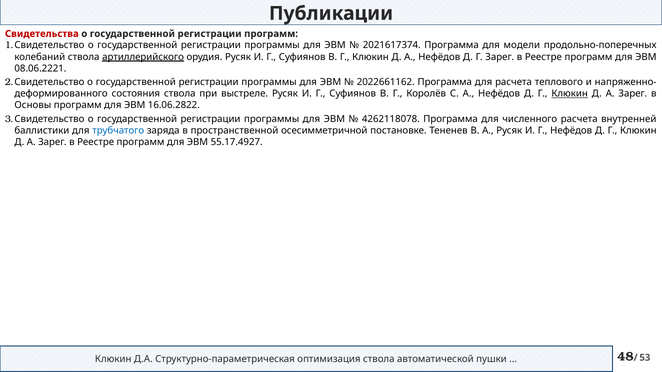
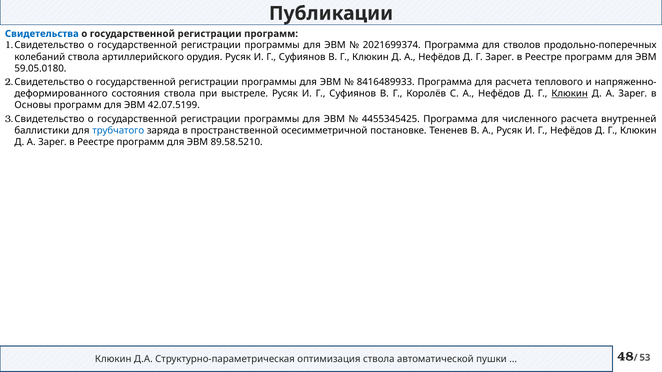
Свидетельства colour: red -> blue (42, 34)
2021617374: 2021617374 -> 2021699374 (392, 45)
модели: модели -> стволов (522, 45)
артиллерийского underline: present -> none (143, 57)
08.06.2221: 08.06.2221 -> 59.05.0180 (40, 69)
2022661162: 2022661162 -> 8416489933 (386, 82)
16.06.2822: 16.06.2822 -> 42.07.5199 (174, 105)
4262118078: 4262118078 -> 4455345425 (391, 119)
55.17.4927: 55.17.4927 -> 89.58.5210 (237, 142)
